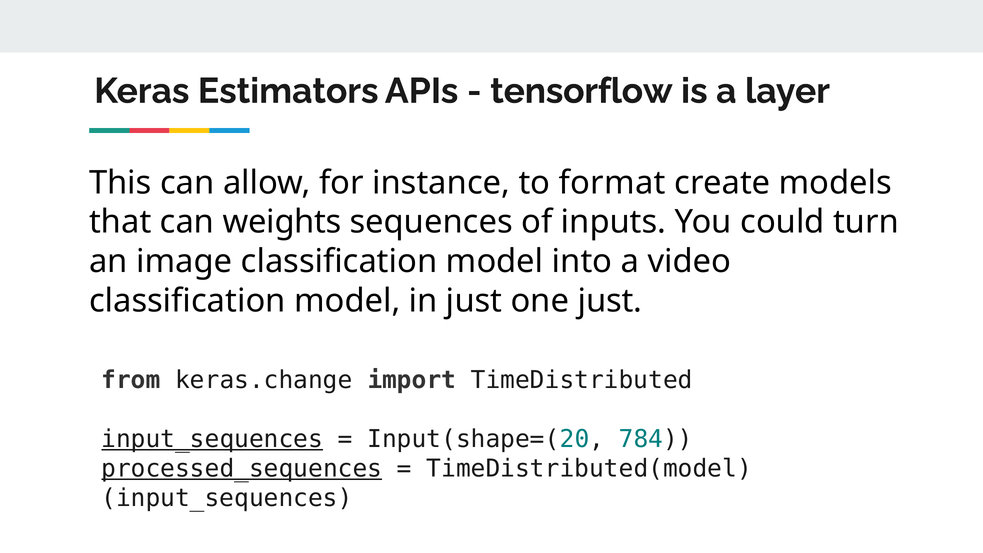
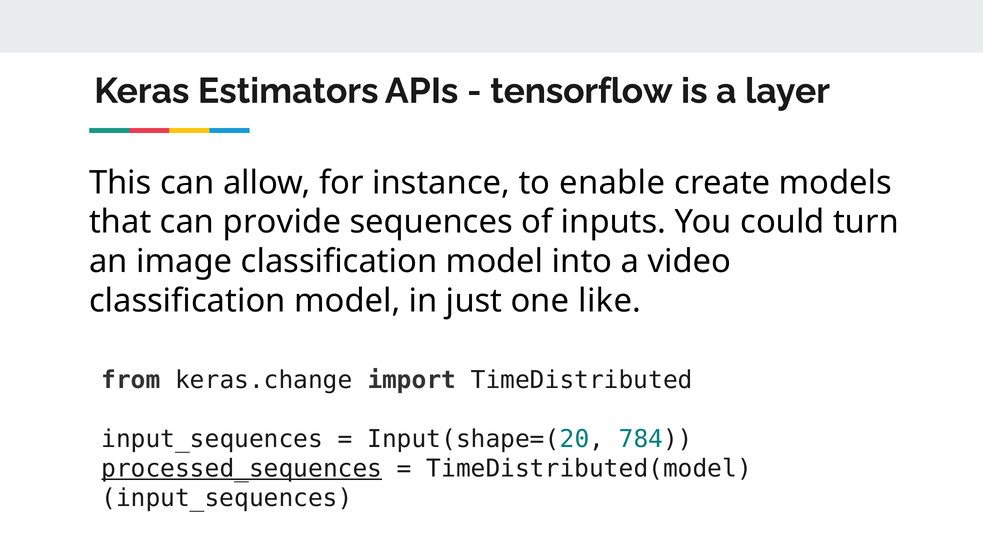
format: format -> enable (612, 183)
weights: weights -> provide (282, 222)
one just: just -> like (610, 301)
input_sequences underline: present -> none (212, 439)
